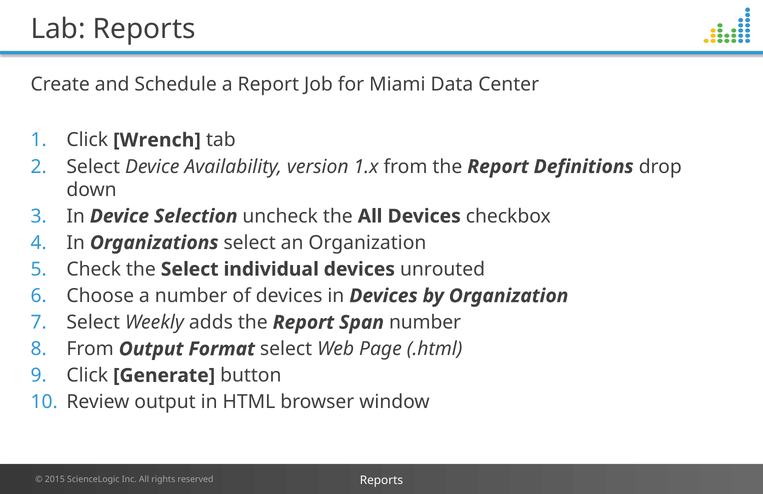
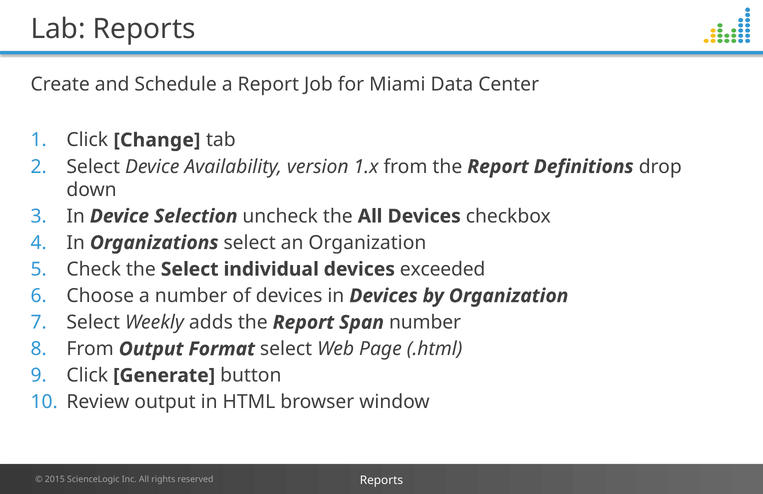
Wrench: Wrench -> Change (157, 140)
unrouted: unrouted -> exceeded (443, 269)
